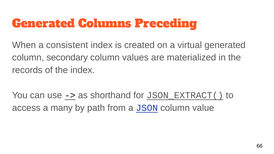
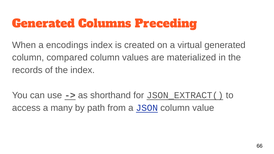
consistent: consistent -> encodings (67, 45)
secondary: secondary -> compared (67, 58)
